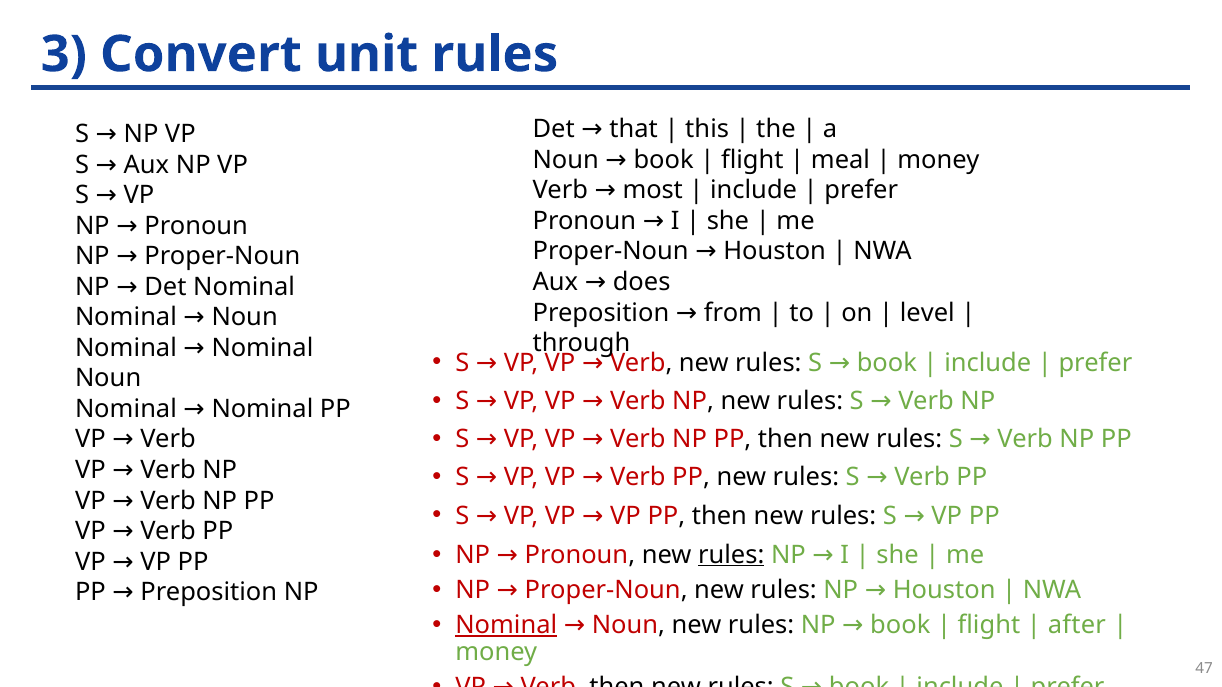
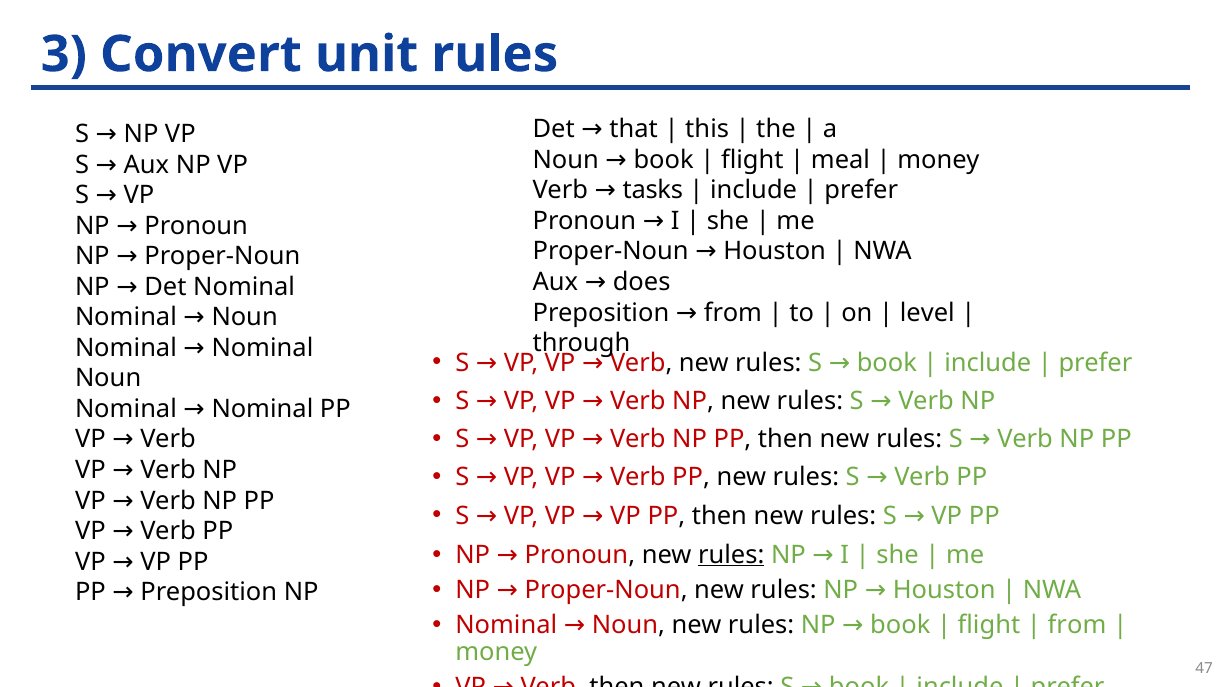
most: most -> tasks (653, 191)
Nominal underline: present -> none (506, 625)
after: after -> from (1077, 625)
